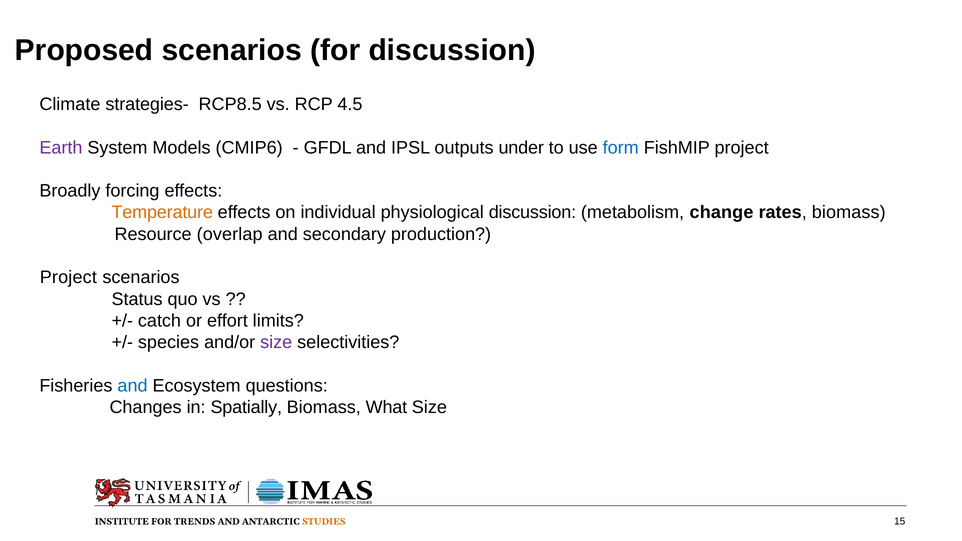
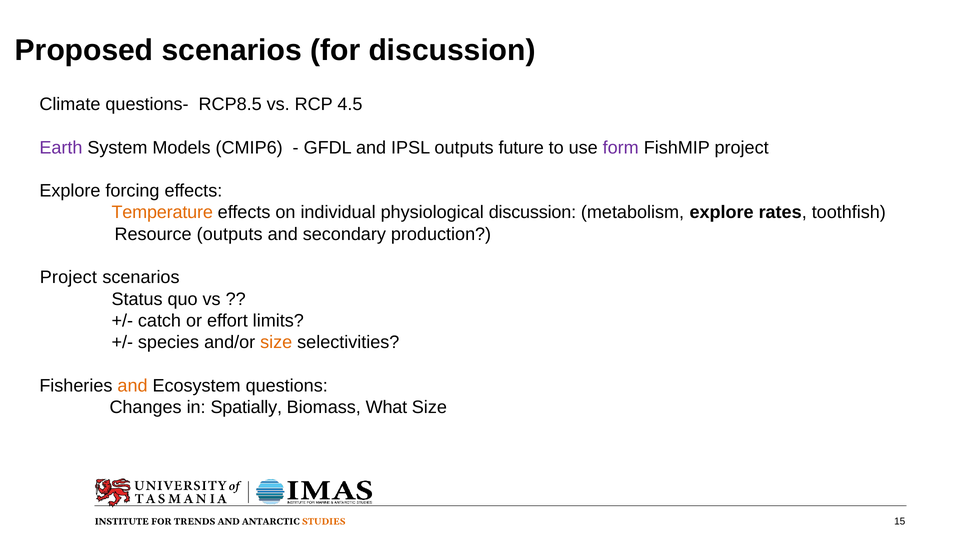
strategies-: strategies- -> questions- (147, 104)
under: under -> future (521, 148)
form colour: blue -> purple (621, 148)
Broadly: Broadly -> Explore (70, 191)
metabolism change: change -> explore (722, 213)
rates biomass: biomass -> toothfish (849, 213)
Resource overlap: overlap -> outputs (230, 234)
size colour: purple -> orange (276, 342)
and colour: blue -> orange (133, 386)
